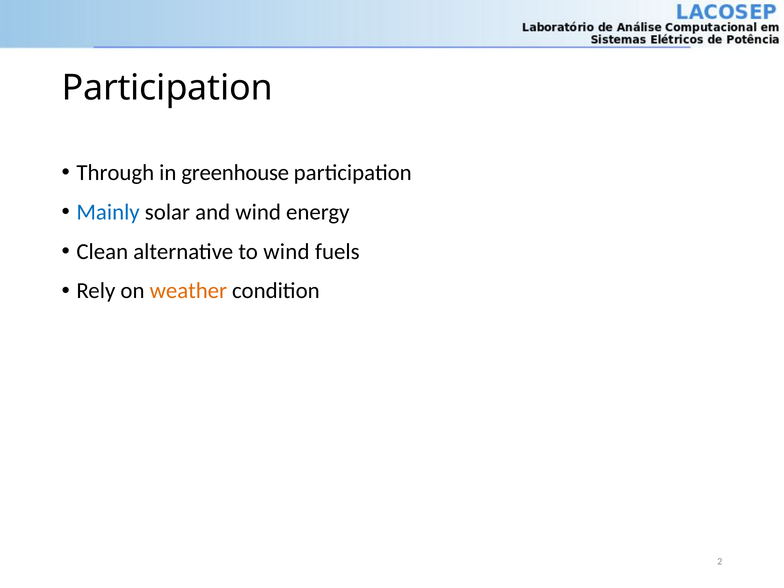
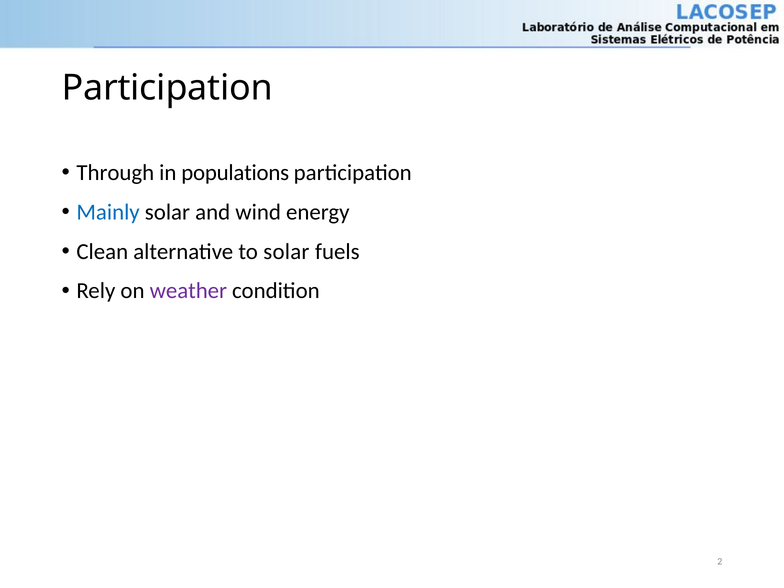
greenhouse: greenhouse -> populations (235, 173)
to wind: wind -> solar (286, 251)
weather colour: orange -> purple (188, 291)
